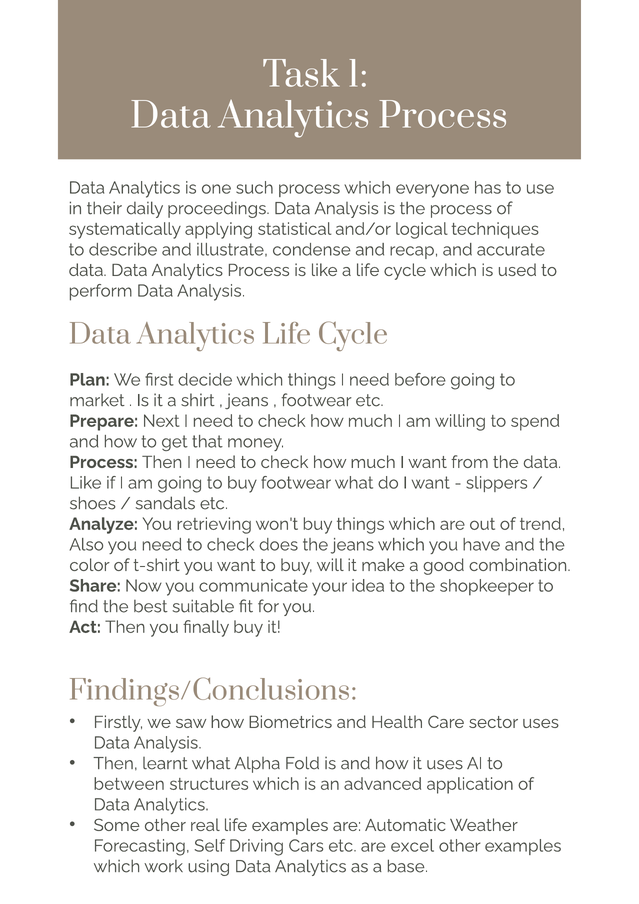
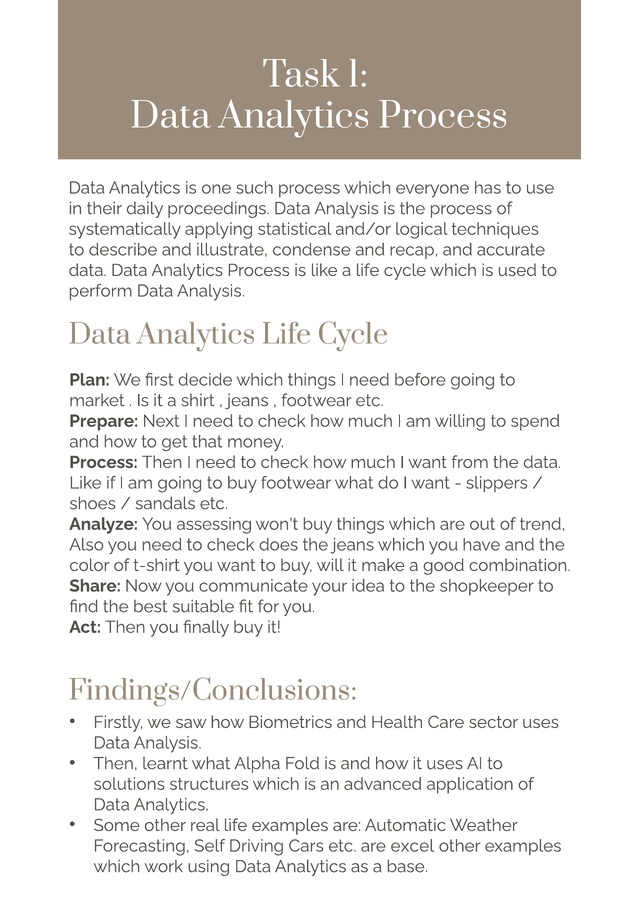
retrieving: retrieving -> assessing (214, 524)
between: between -> solutions (129, 784)
